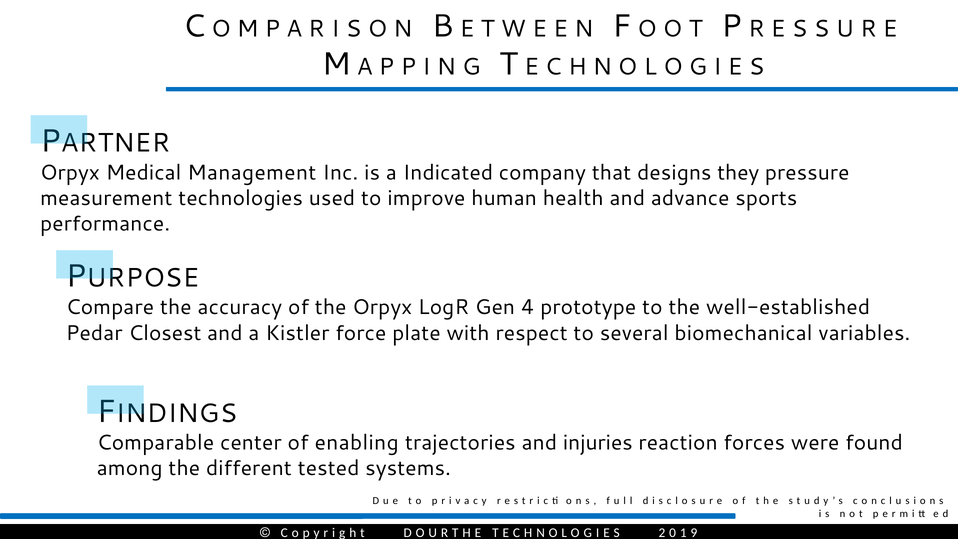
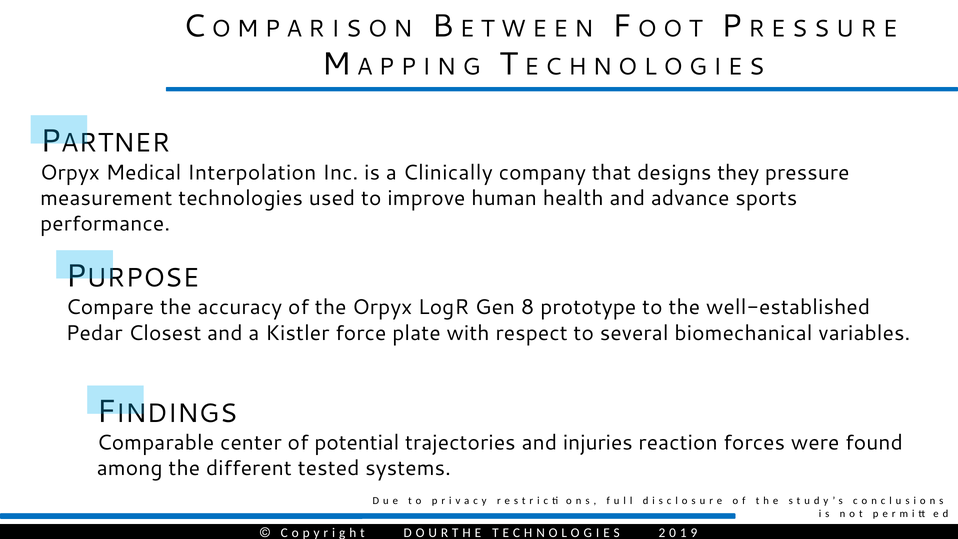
Management: Management -> Interpolation (252, 173)
Indicated: Indicated -> Clinically (448, 173)
4: 4 -> 8 (528, 307)
enabling: enabling -> potential (357, 443)
